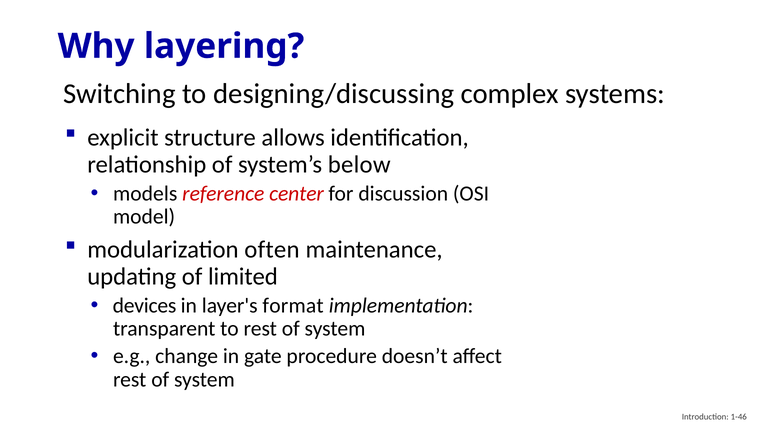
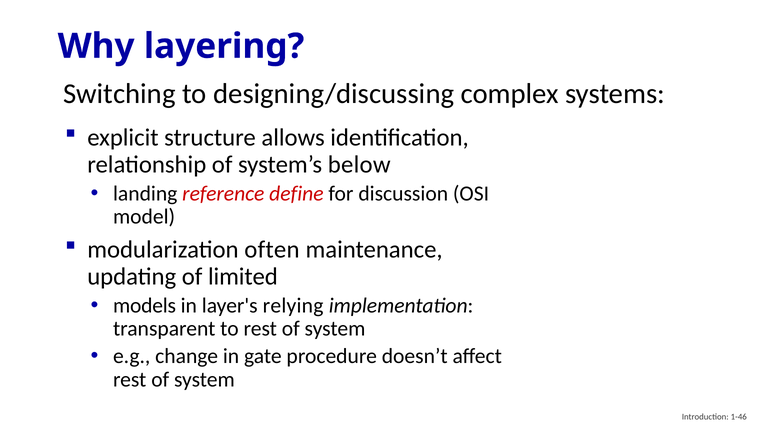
models: models -> landing (145, 194)
center: center -> define (296, 194)
devices: devices -> models (145, 306)
format: format -> relying (293, 306)
